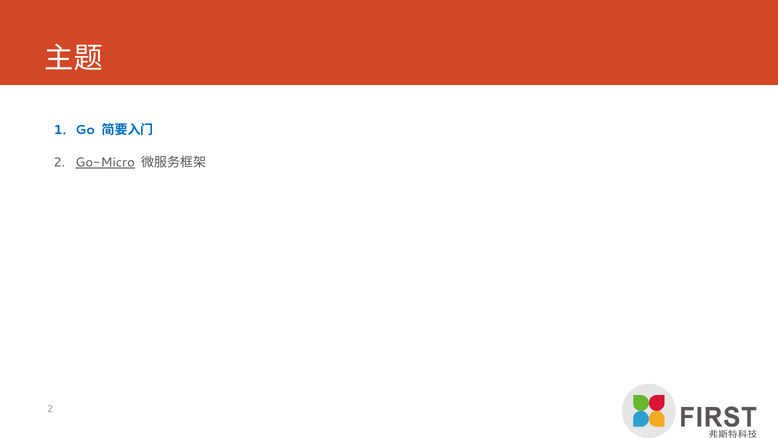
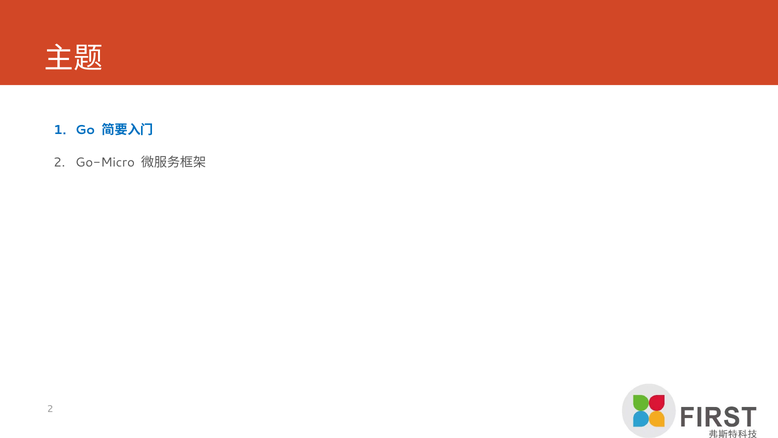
Go-Micro underline: present -> none (105, 162)
